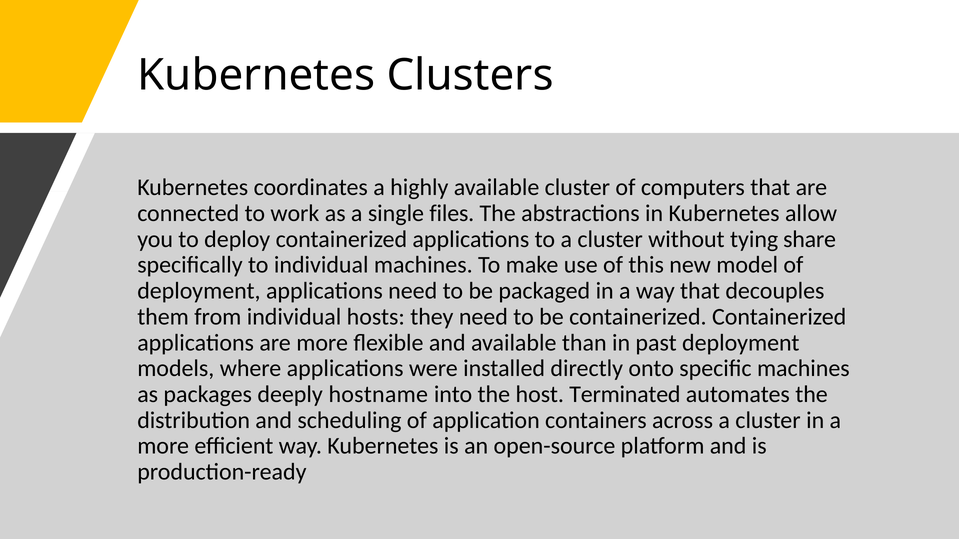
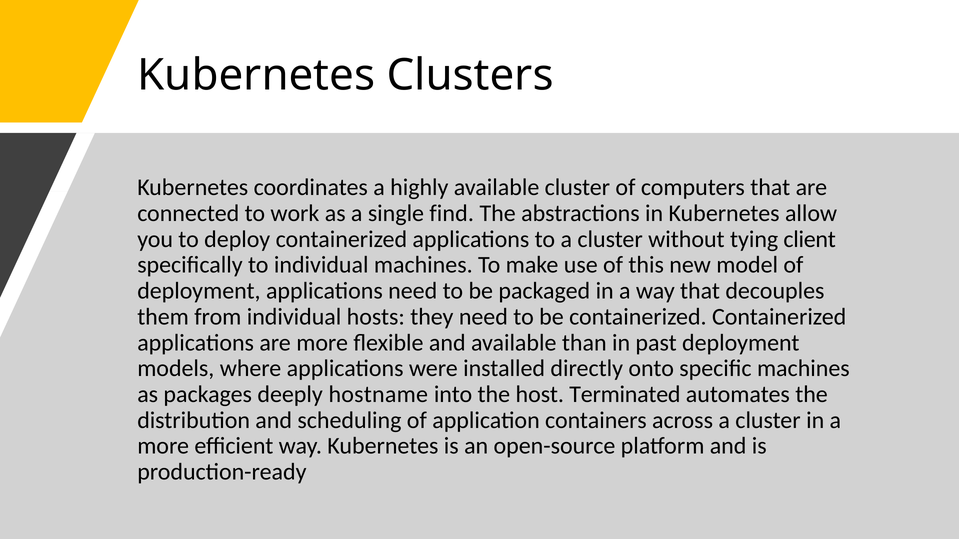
files: files -> find (452, 213)
share: share -> client (810, 239)
